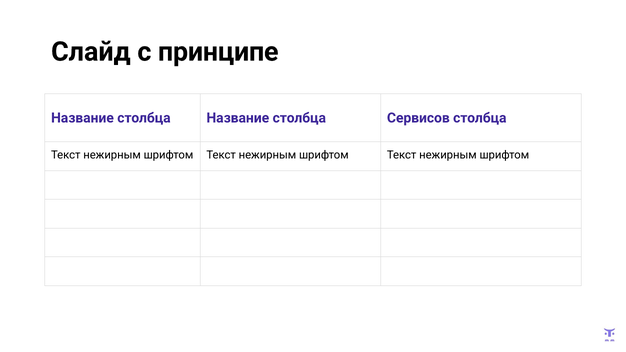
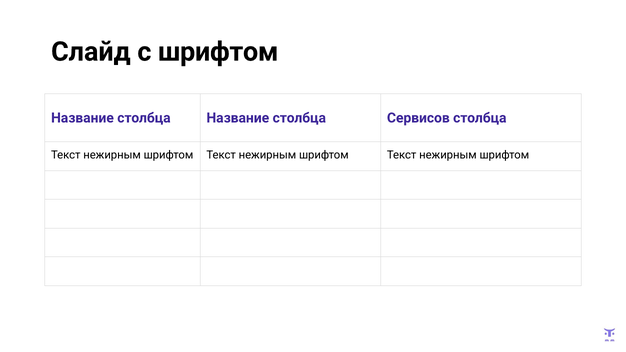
с принципе: принципе -> шрифтом (218, 52)
